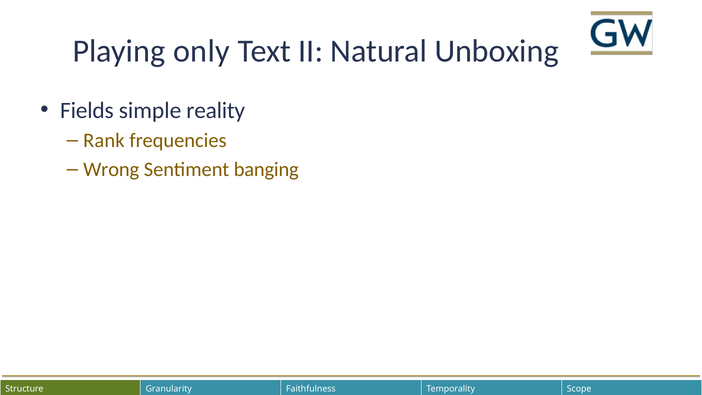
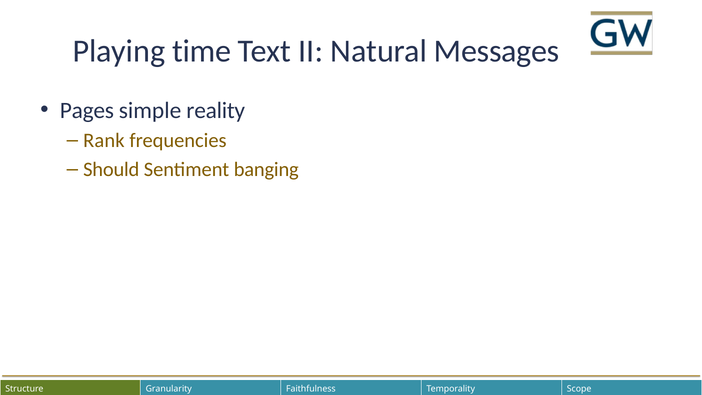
only: only -> time (202, 51)
Unboxing: Unboxing -> Messages (497, 51)
Fields: Fields -> Pages (87, 110)
Wrong: Wrong -> Should (111, 169)
